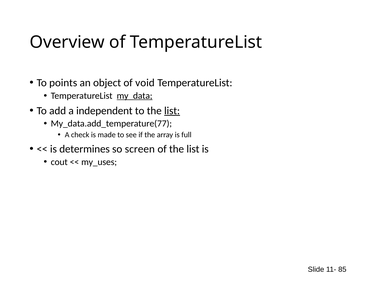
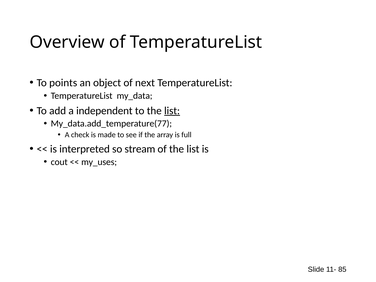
void: void -> next (145, 83)
my_data underline: present -> none (135, 96)
determines: determines -> interpreted (85, 149)
screen: screen -> stream (140, 149)
